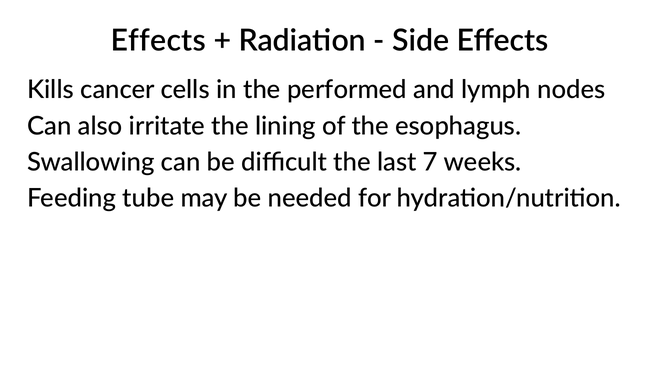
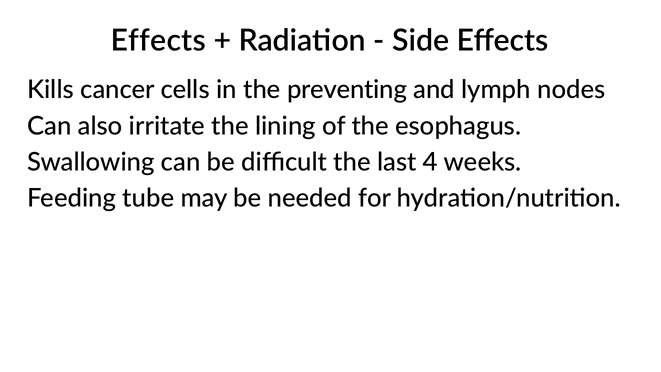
performed: performed -> preventing (347, 90)
7: 7 -> 4 (430, 162)
